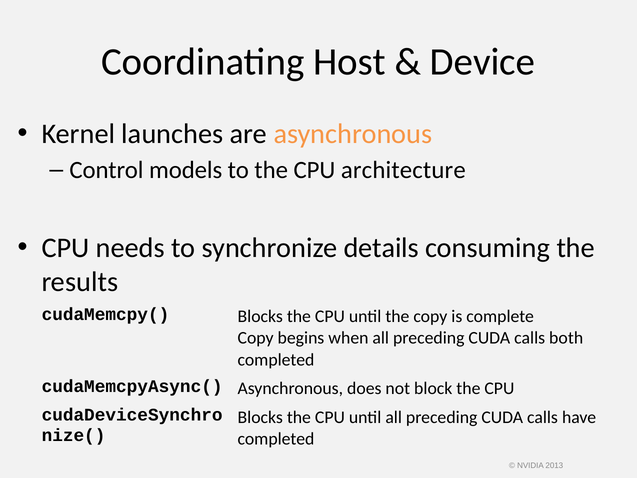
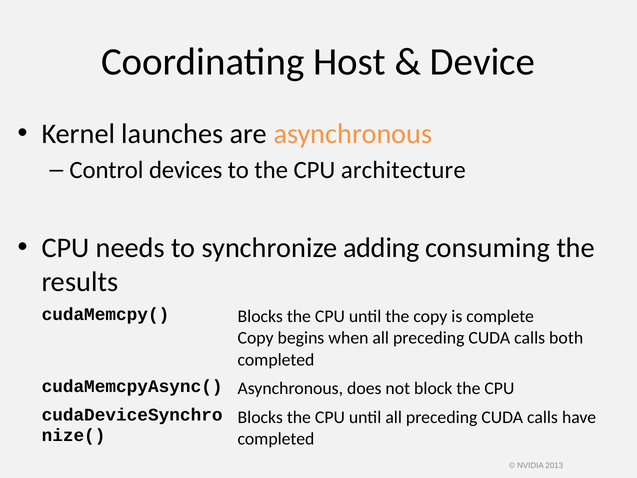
models: models -> devices (186, 170)
details: details -> adding (381, 248)
